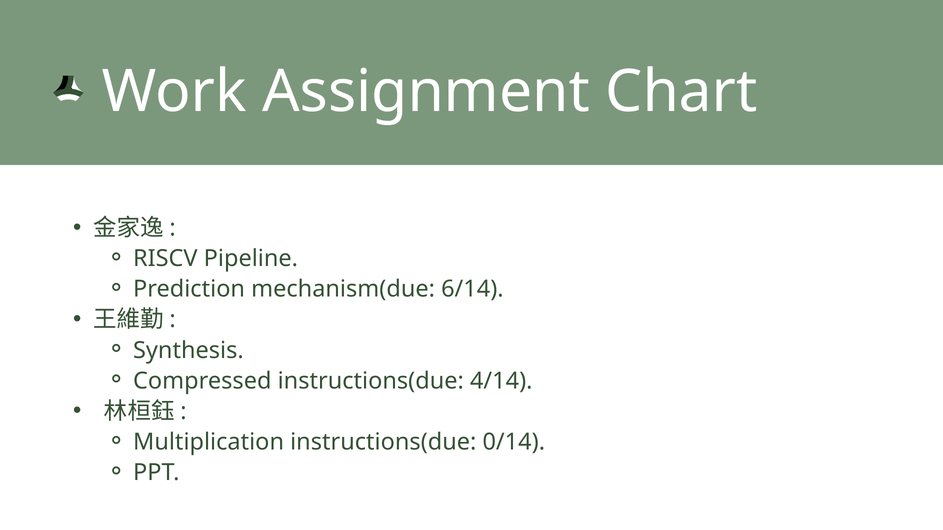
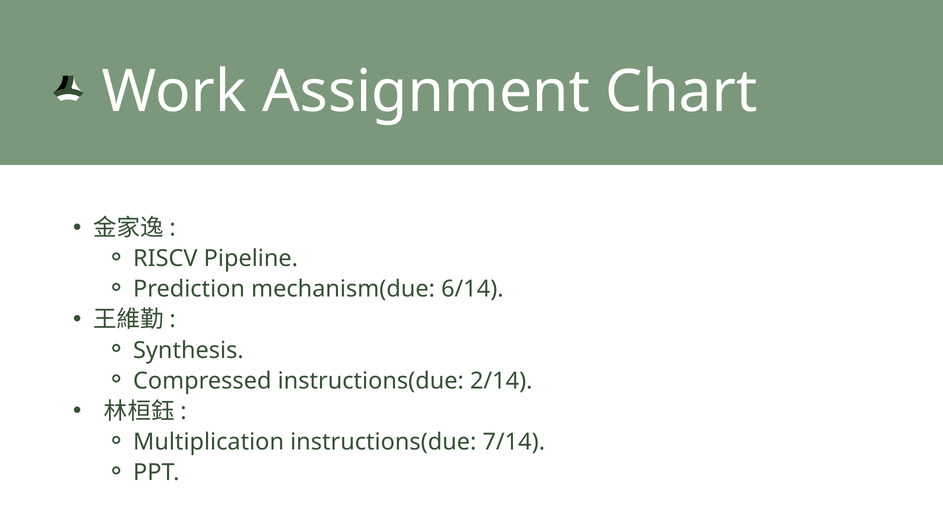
4/14: 4/14 -> 2/14 (501, 381)
0/14: 0/14 -> 7/14 (514, 442)
